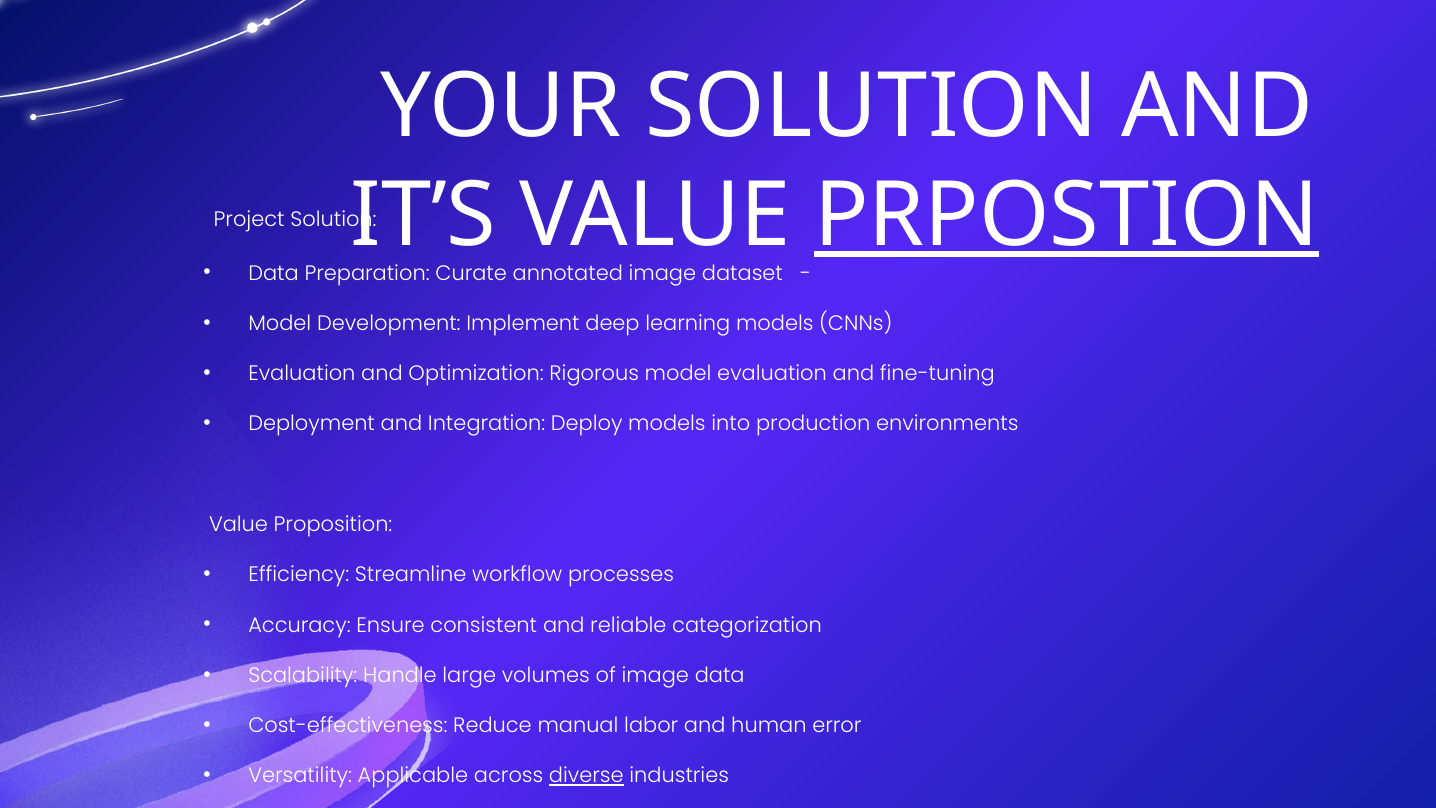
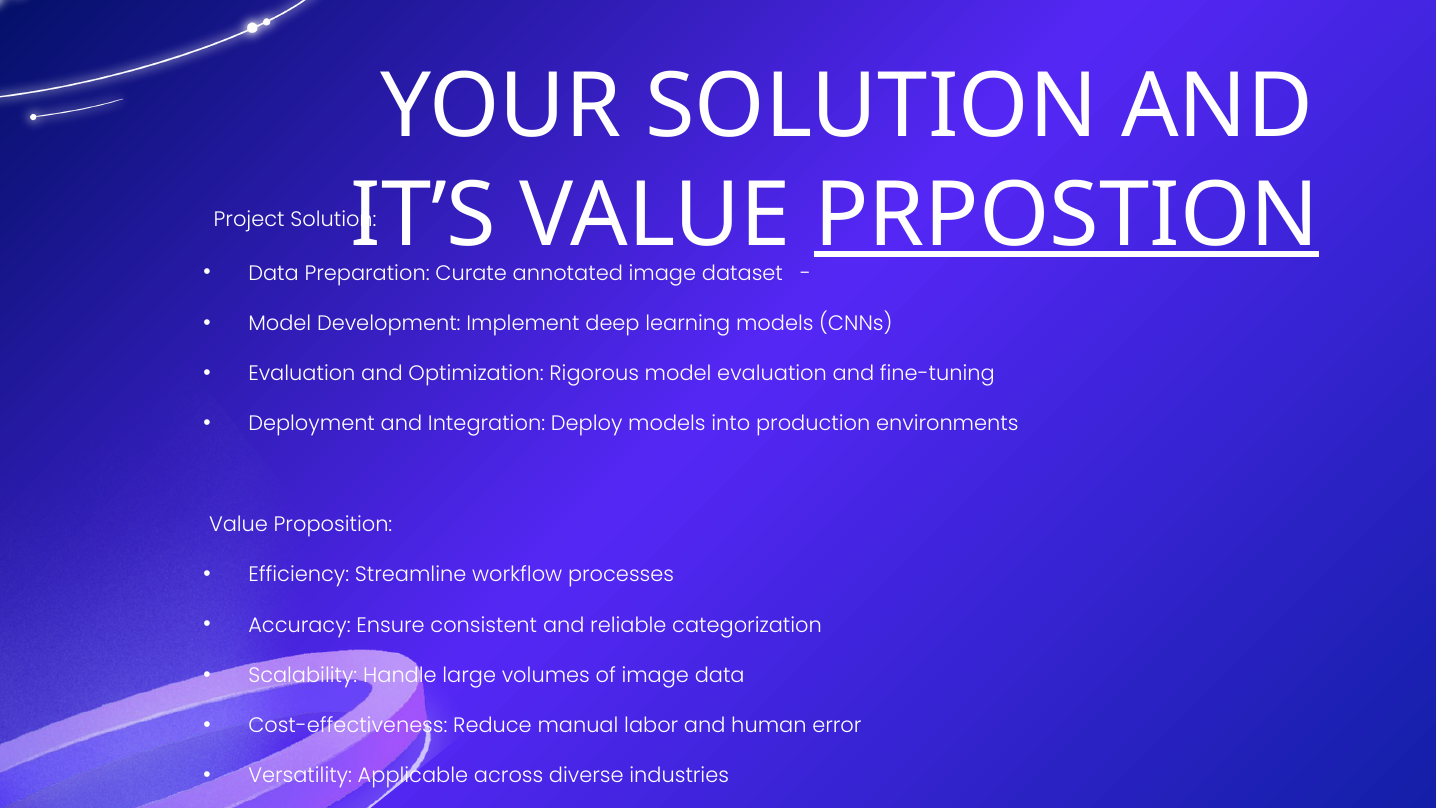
diverse underline: present -> none (586, 776)
